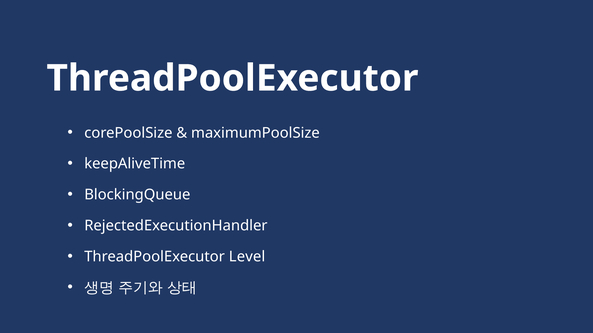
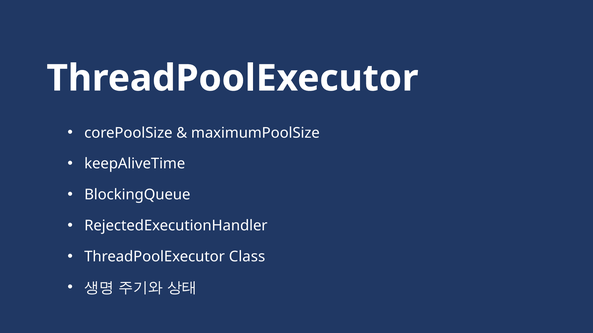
Level: Level -> Class (247, 257)
